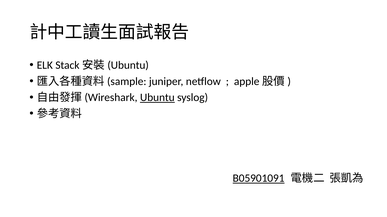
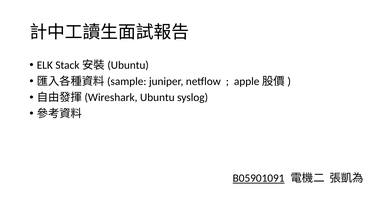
Ubuntu underline: present -> none (157, 98)
